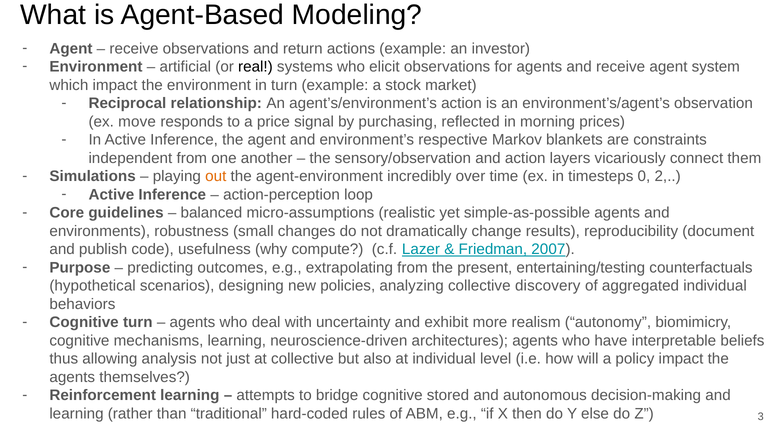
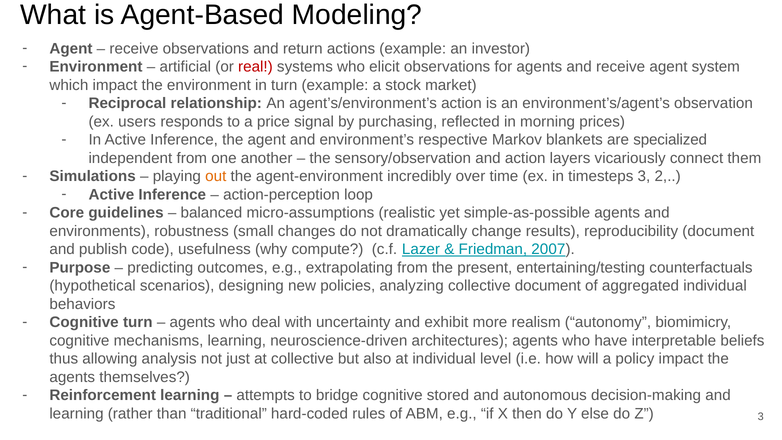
real colour: black -> red (255, 67)
move: move -> users (137, 122)
constraints: constraints -> specialized (670, 140)
timesteps 0: 0 -> 3 (644, 176)
collective discovery: discovery -> document (548, 286)
